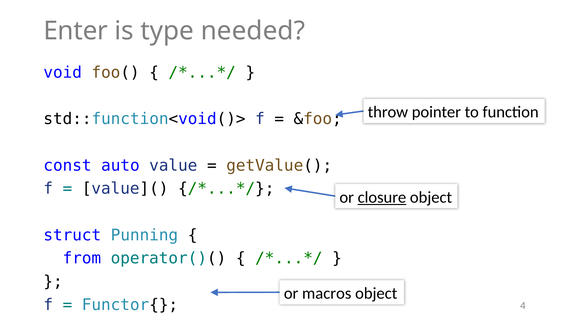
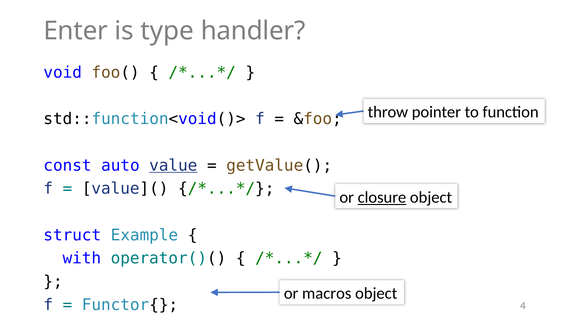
needed: needed -> handler (253, 31)
value underline: none -> present (173, 165)
Punning: Punning -> Example (144, 235)
from: from -> with (82, 258)
